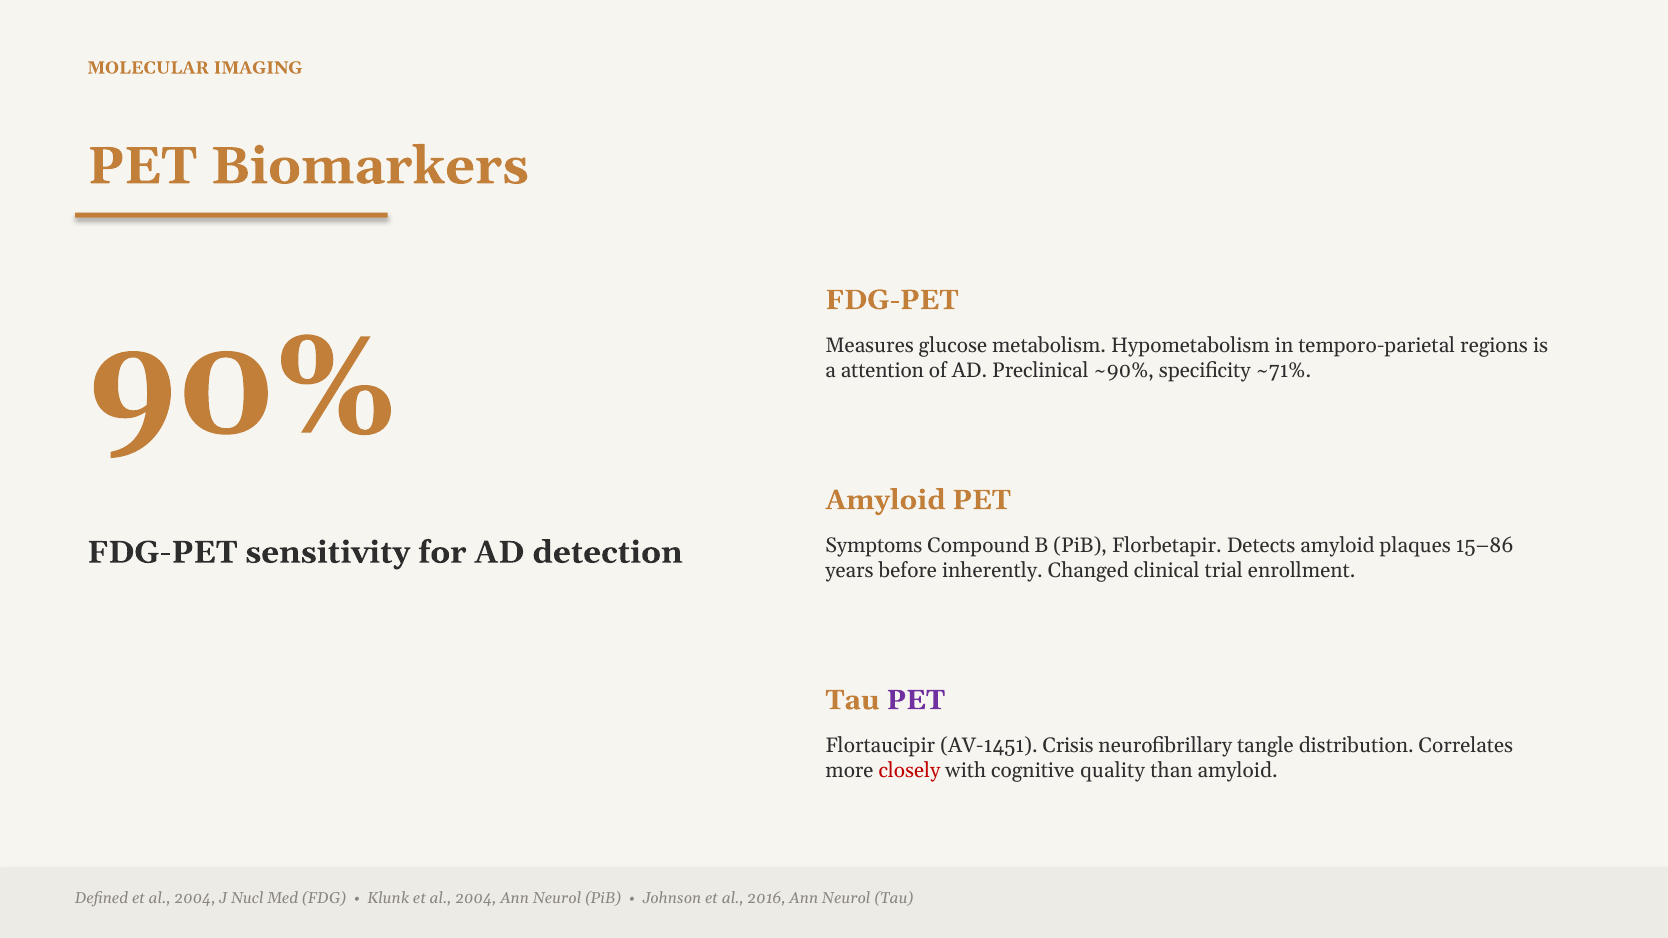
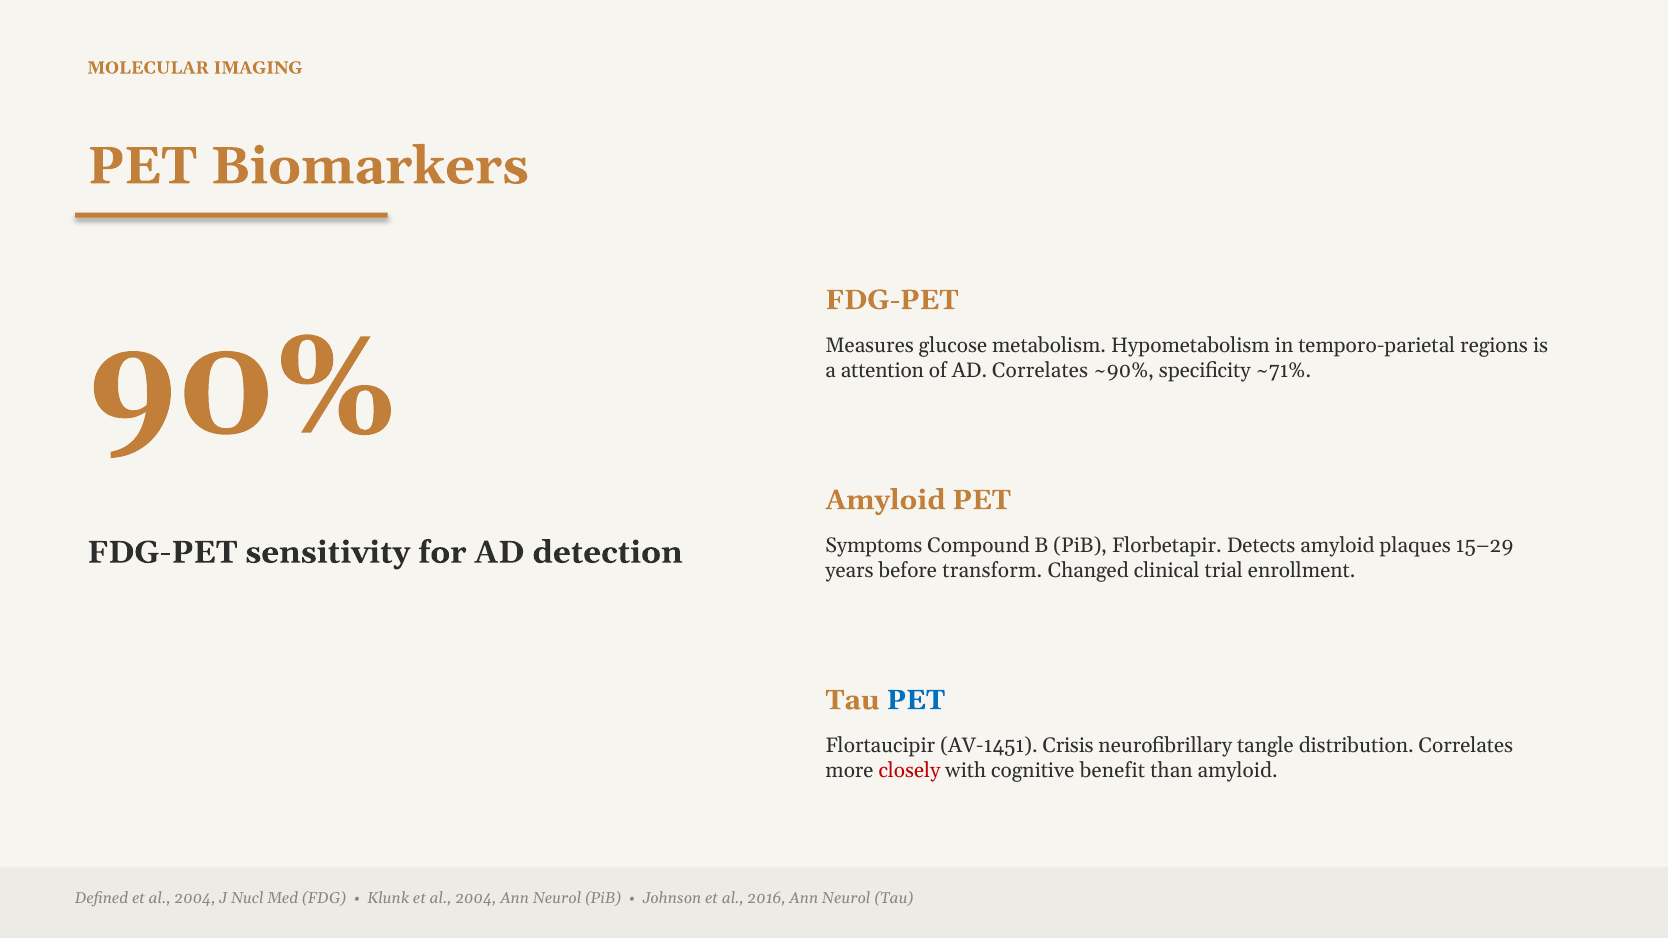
AD Preclinical: Preclinical -> Correlates (1040, 370)
15–86: 15–86 -> 15–29 (1485, 545)
inherently: inherently -> transform (992, 571)
PET colour: purple -> blue (916, 700)
quality: quality -> benefit (1112, 771)
